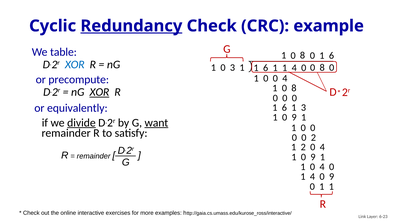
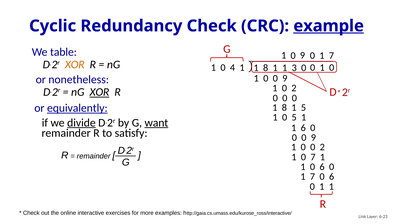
Redundancy underline: present -> none (131, 26)
example underline: none -> present (329, 26)
8: 8 -> 9 (302, 55)
6: 6 -> 7 (331, 55)
XOR colour: blue -> orange (75, 64)
0 3: 3 -> 4 (232, 68)
8: 8 -> 1 (322, 68)
6: 6 -> 8 (266, 68)
4: 4 -> 3 (294, 68)
1 0 0 4: 4 -> 9 (285, 78)
precompute: precompute -> nonetheless (79, 80)
8: 8 -> 2 (294, 88)
equivalently underline: none -> present (77, 108)
6: 6 -> 8 (284, 107)
1 3: 3 -> 5 (303, 107)
9: 9 -> 5 (294, 117)
0: 0 -> 6 (303, 128)
2: 2 -> 9 (313, 137)
2: 2 -> 0 (303, 147)
4: 4 -> 2 (322, 147)
9: 9 -> 7 (313, 157)
1 0 4: 4 -> 6 (322, 167)
4: 4 -> 7 (313, 176)
9: 9 -> 6 (332, 176)
